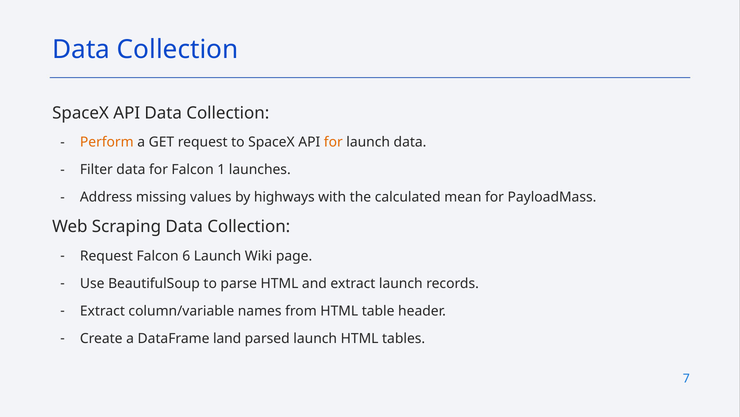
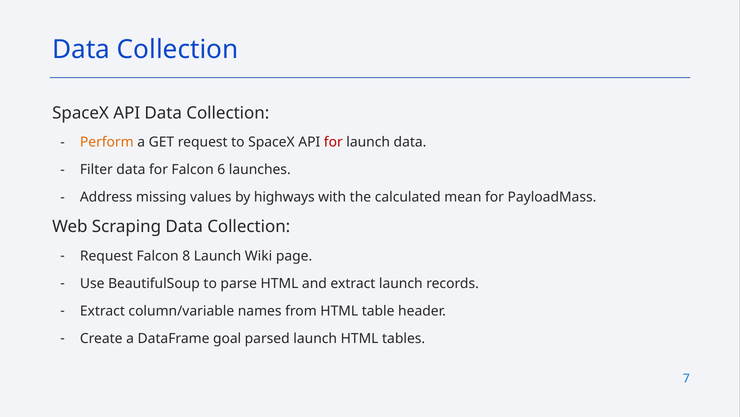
for colour: orange -> red (333, 142)
1: 1 -> 6 (221, 169)
6: 6 -> 8 (186, 256)
land: land -> goal (227, 338)
